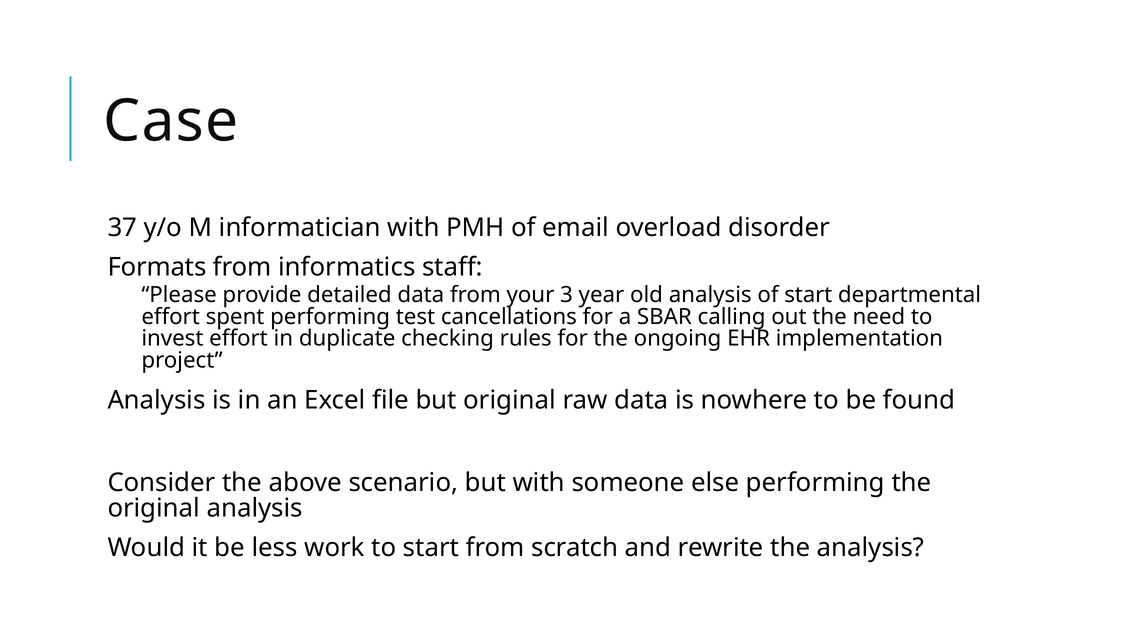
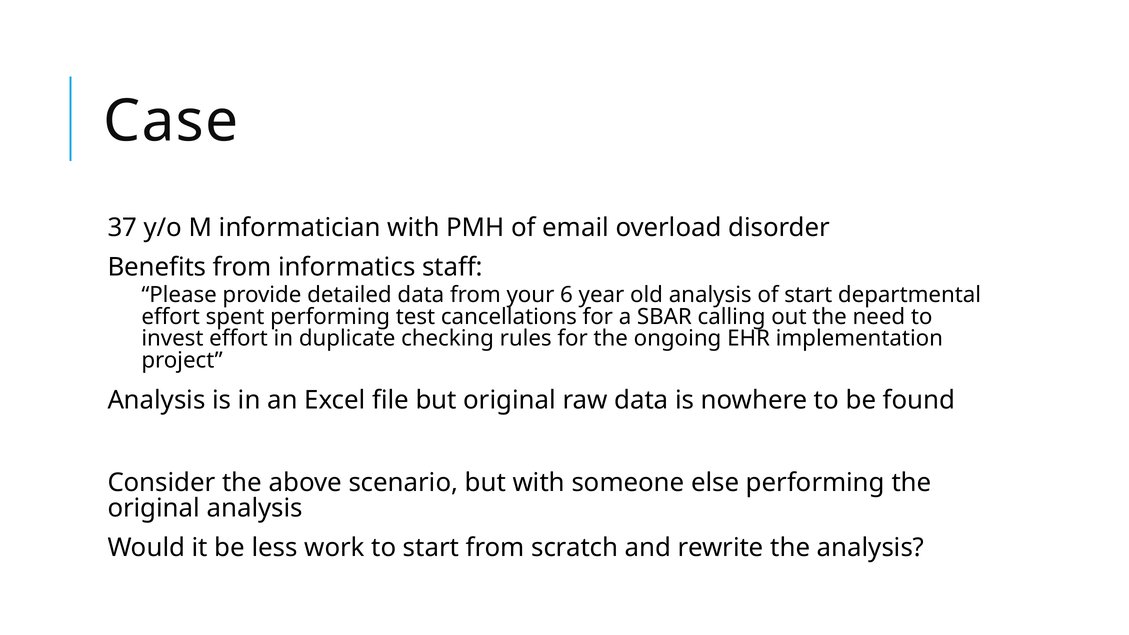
Formats: Formats -> Benefits (157, 267)
3: 3 -> 6 (567, 295)
